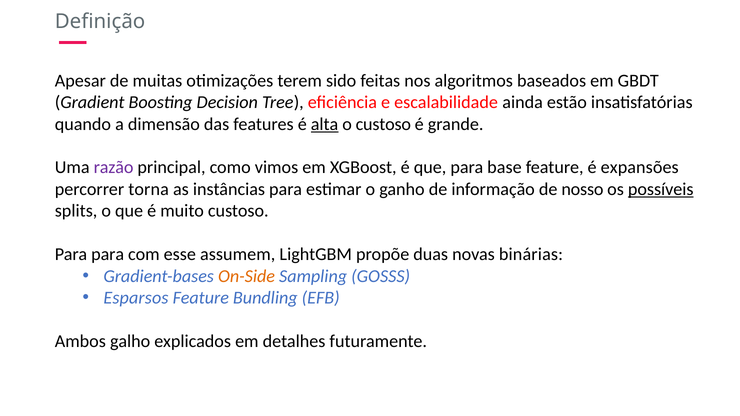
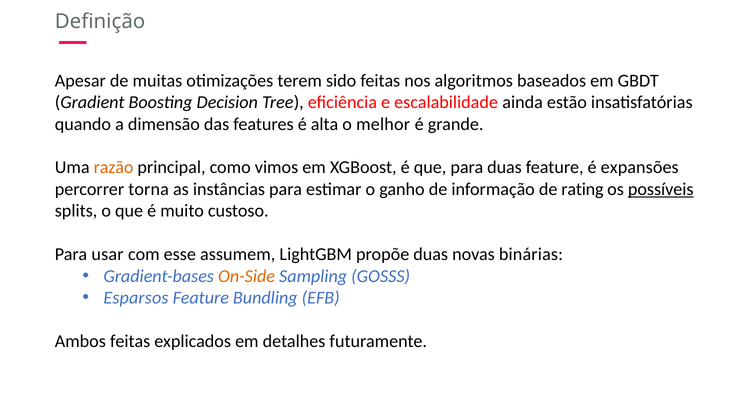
alta underline: present -> none (325, 124)
o custoso: custoso -> melhor (383, 124)
razão colour: purple -> orange (114, 168)
para base: base -> duas (505, 168)
nosso: nosso -> rating (582, 189)
Para para: para -> usar (108, 255)
Ambos galho: galho -> feitas (130, 342)
